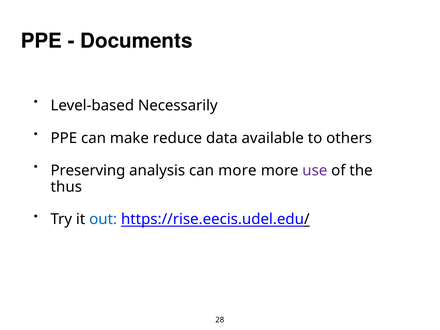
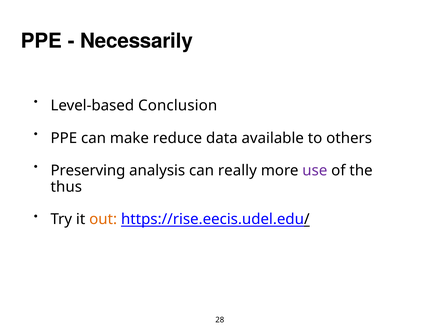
Documents: Documents -> Necessarily (137, 41)
Necessarily: Necessarily -> Conclusion (178, 106)
can more: more -> really (237, 171)
out colour: blue -> orange (103, 219)
